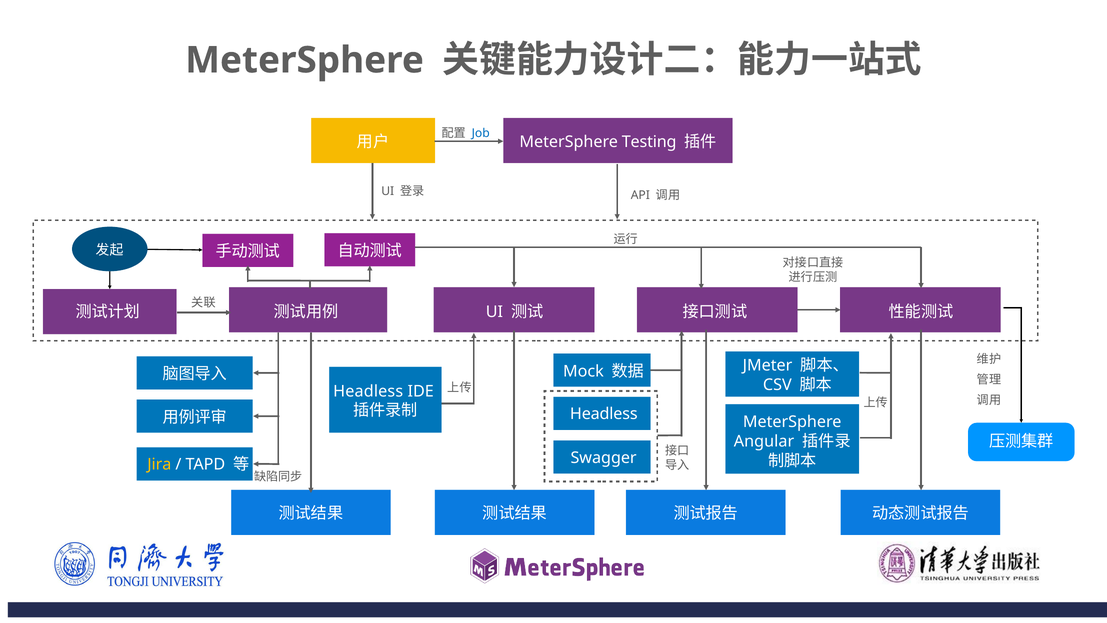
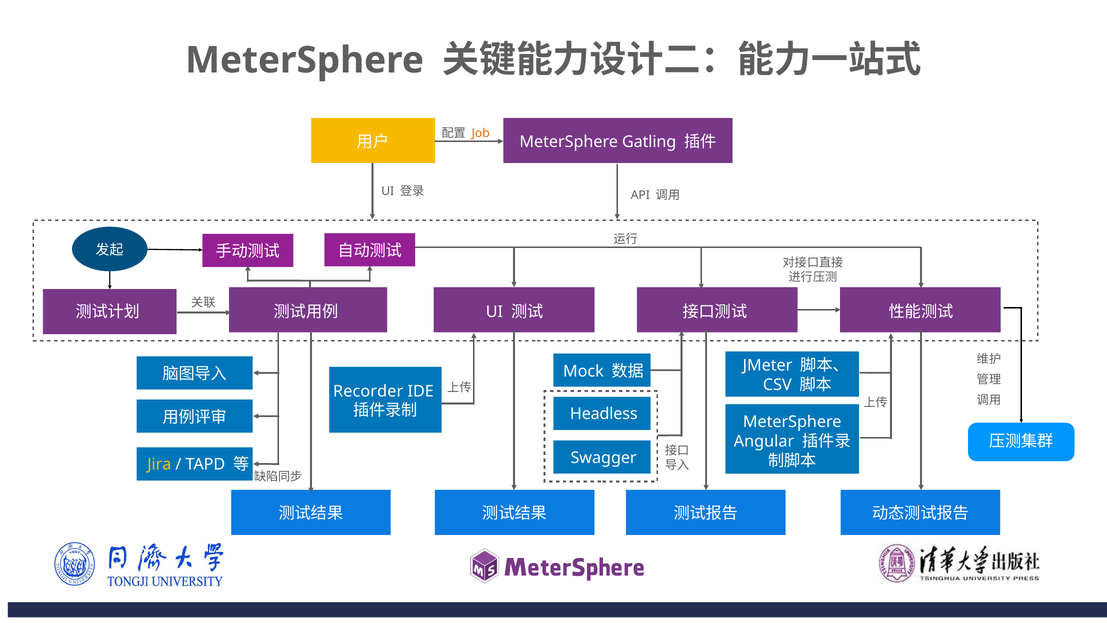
Job colour: blue -> orange (481, 133)
Testing: Testing -> Gatling (649, 142)
Headless: Headless -> Recorder (368, 391)
